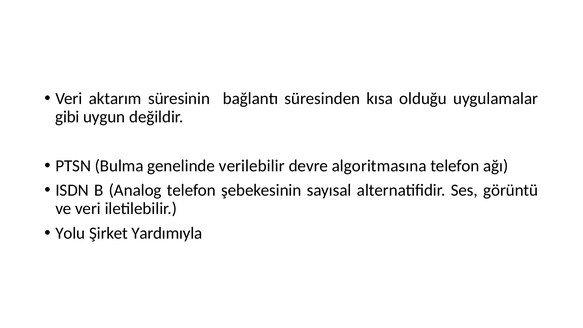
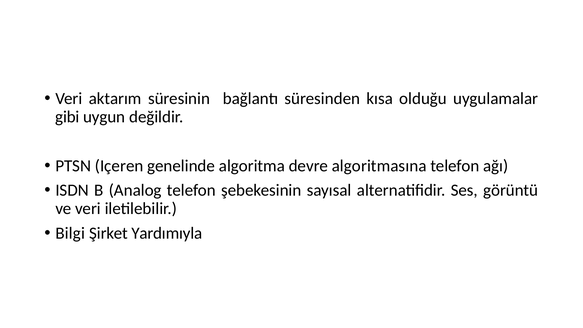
Bulma: Bulma -> Içeren (119, 166)
verilebilir: verilebilir -> algoritma (252, 166)
Yolu: Yolu -> Bilgi (70, 233)
